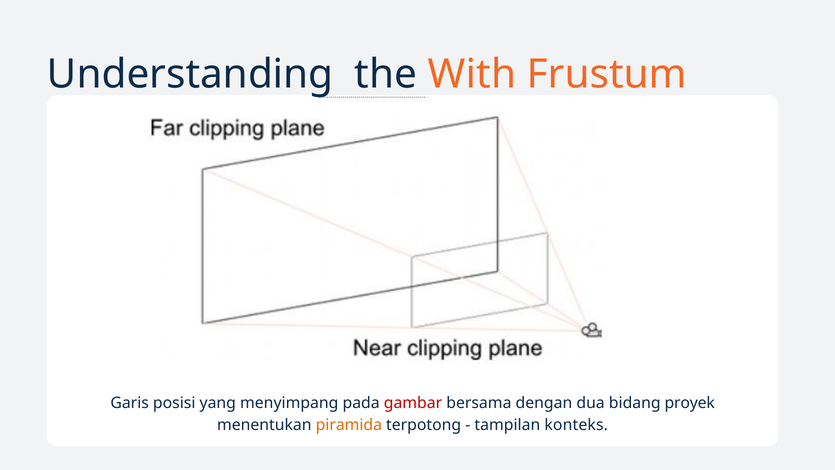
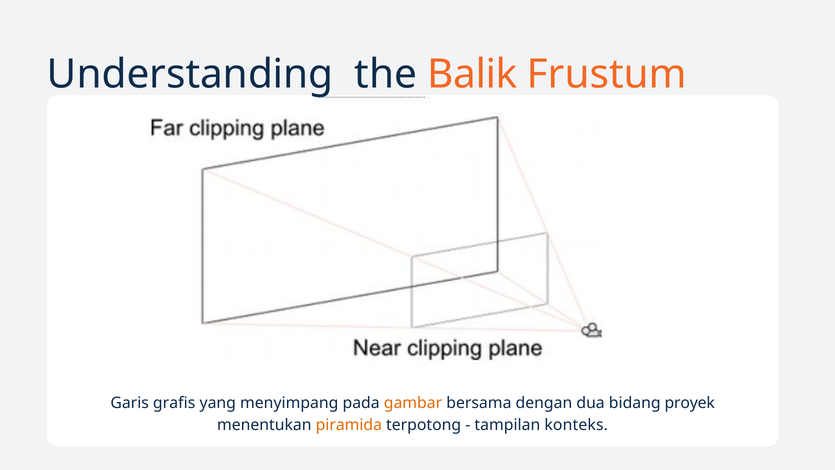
With: With -> Balik (472, 74)
posisi: posisi -> grafis (174, 403)
gambar colour: red -> orange (413, 403)
